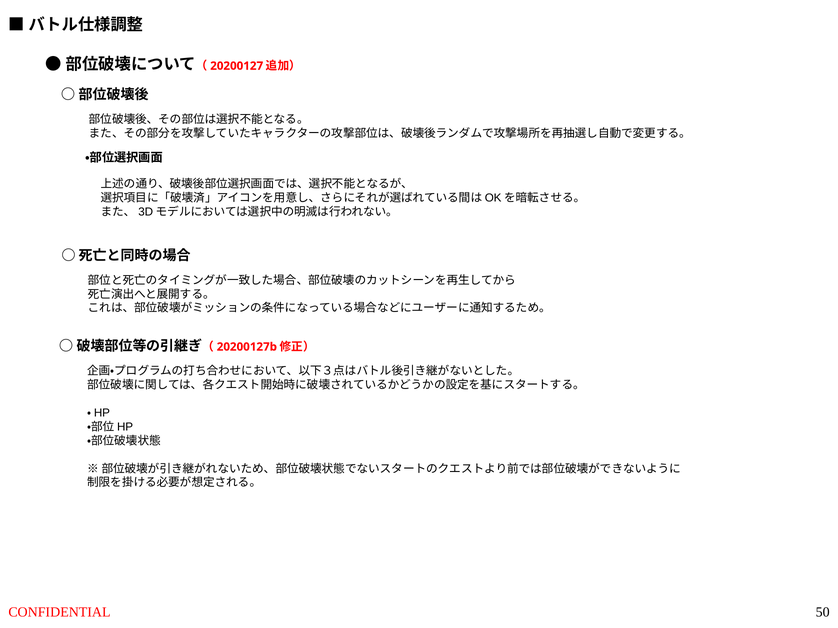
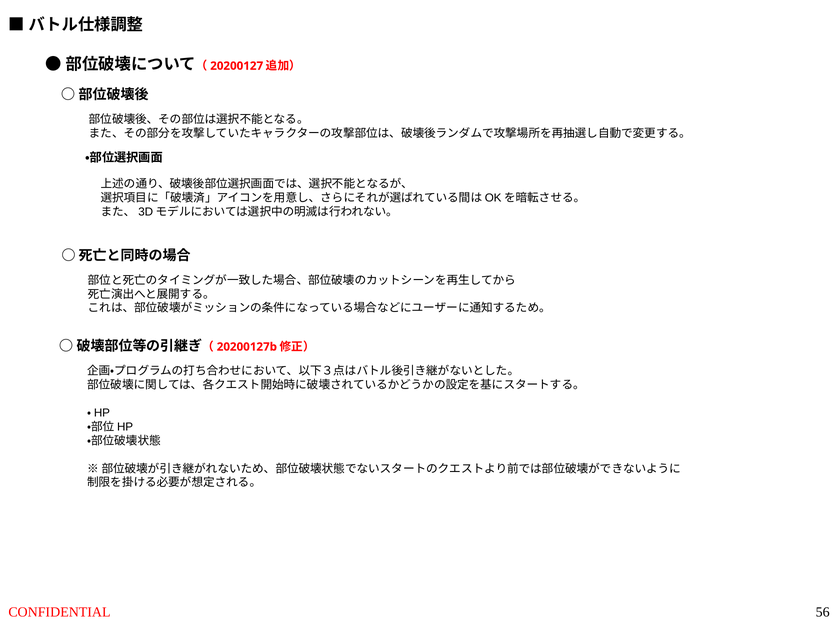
50: 50 -> 56 (823, 613)
